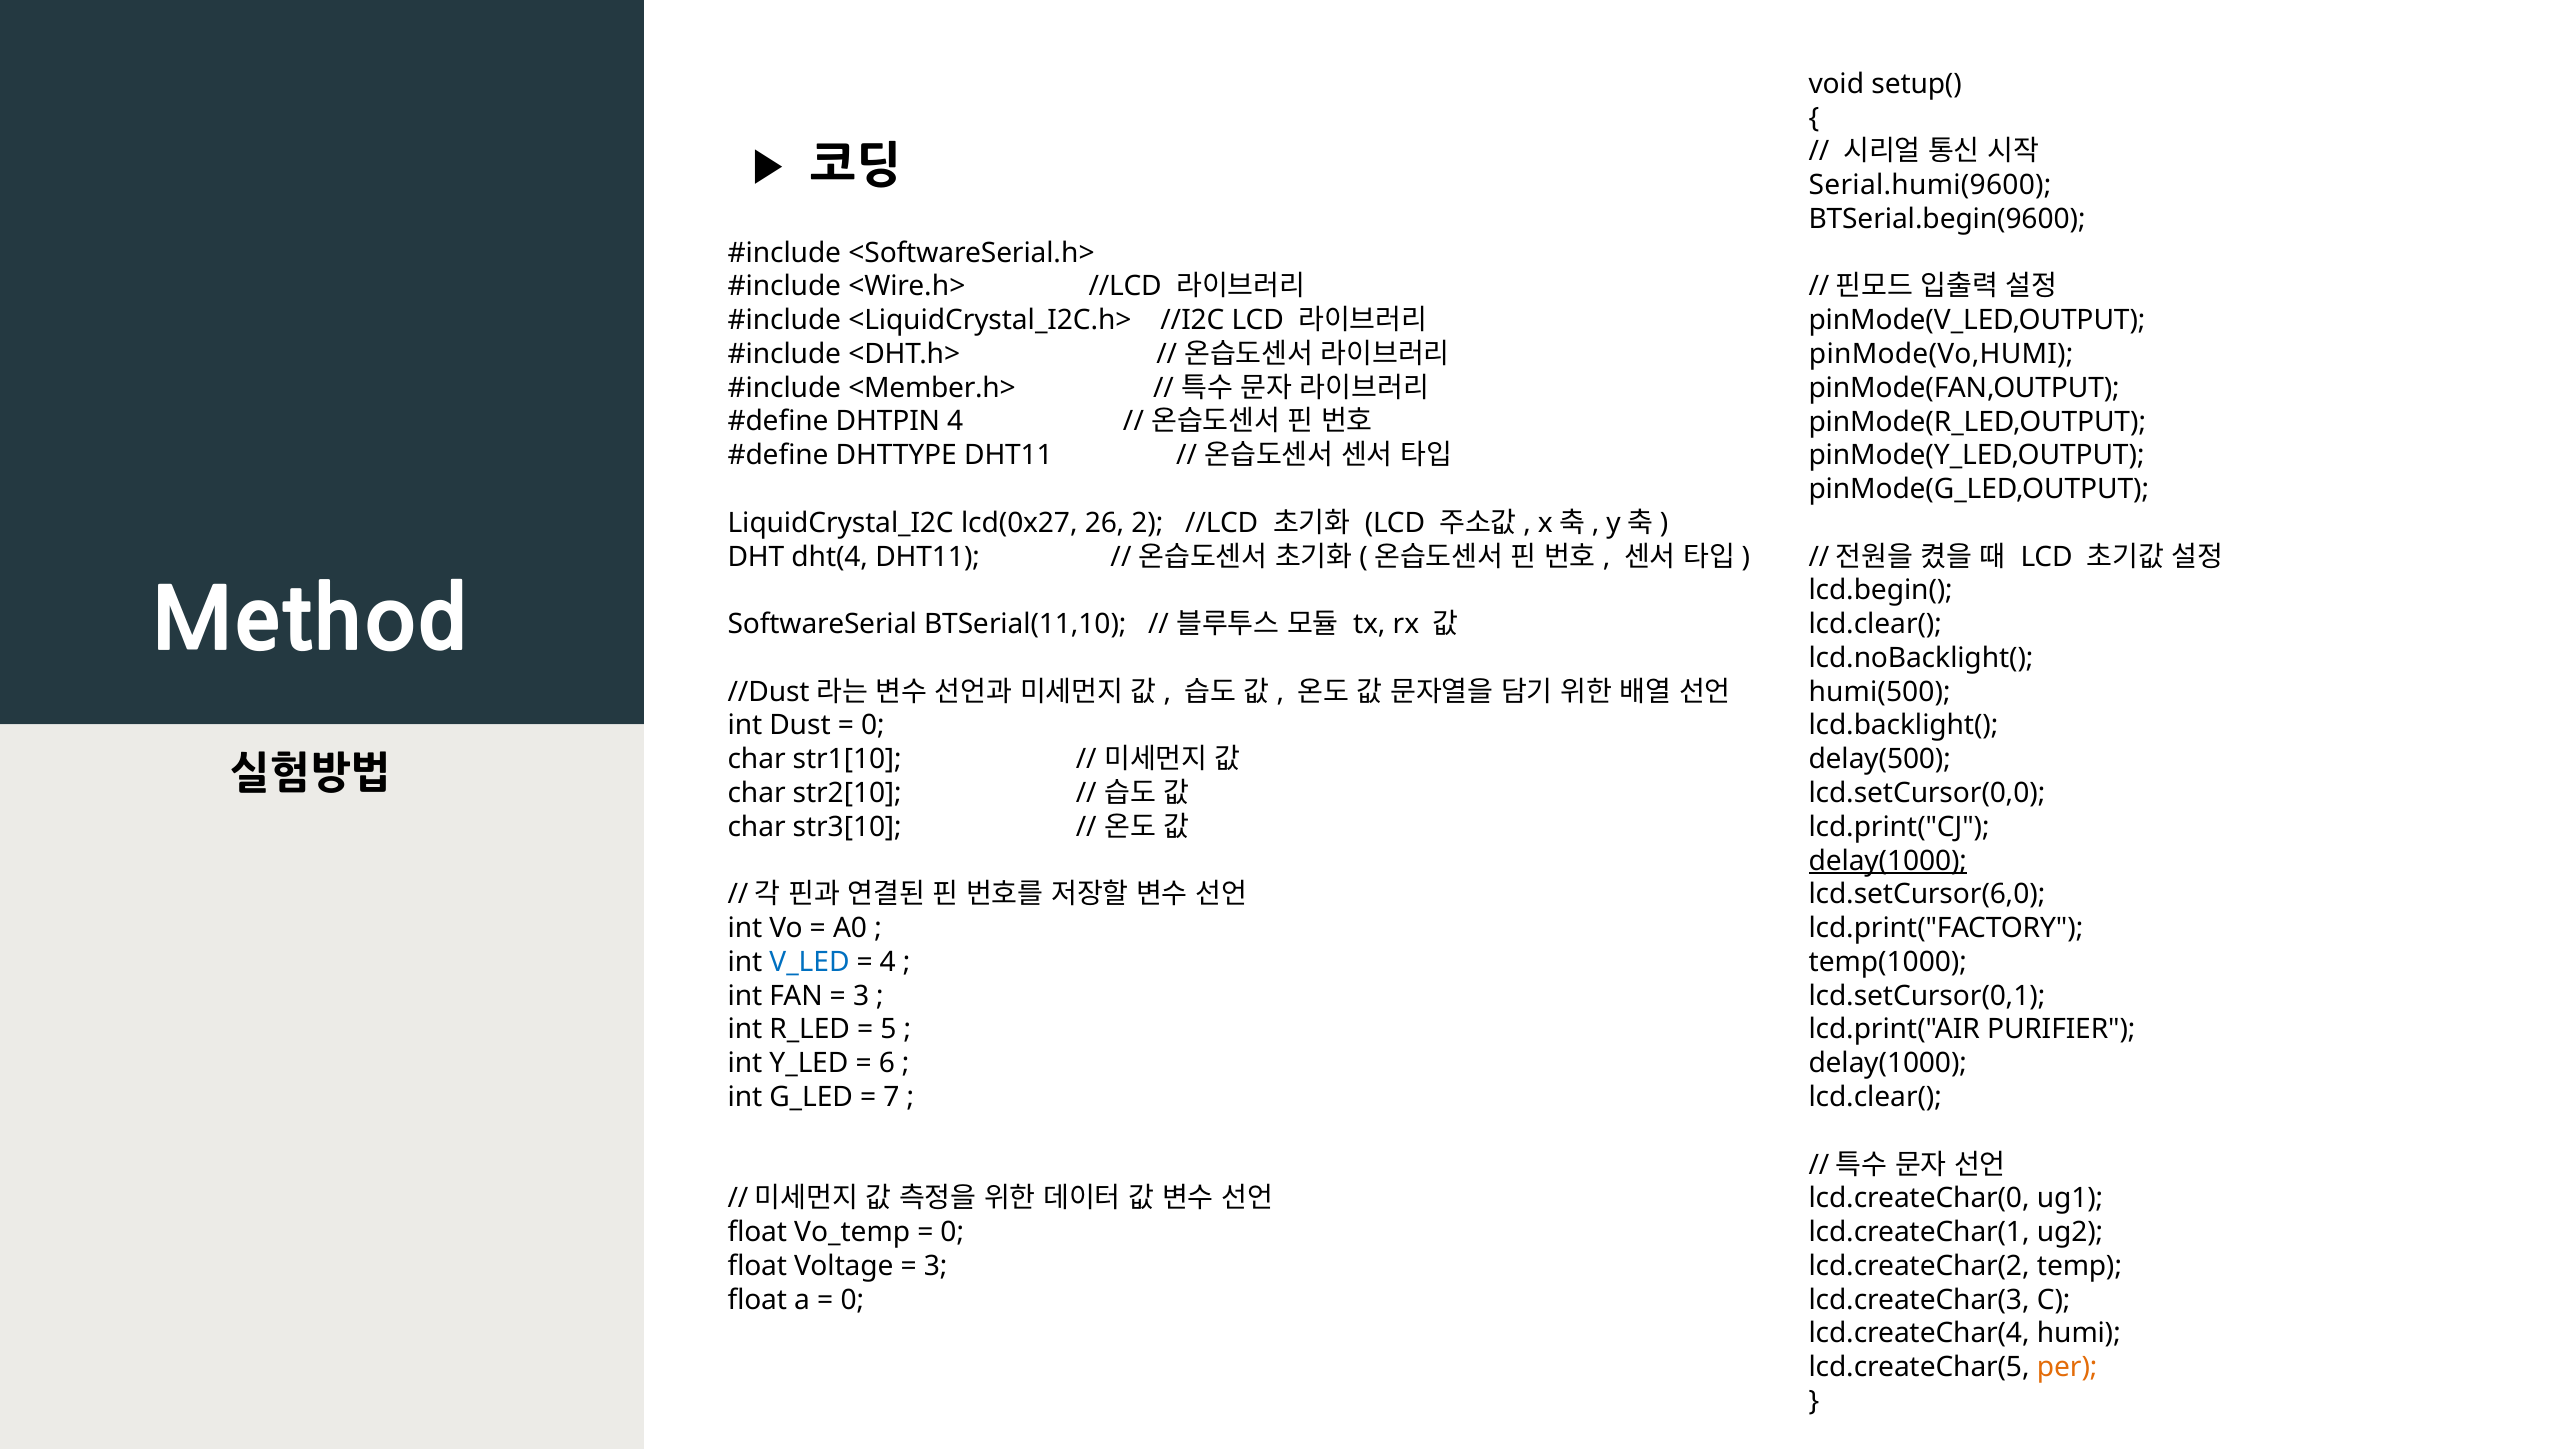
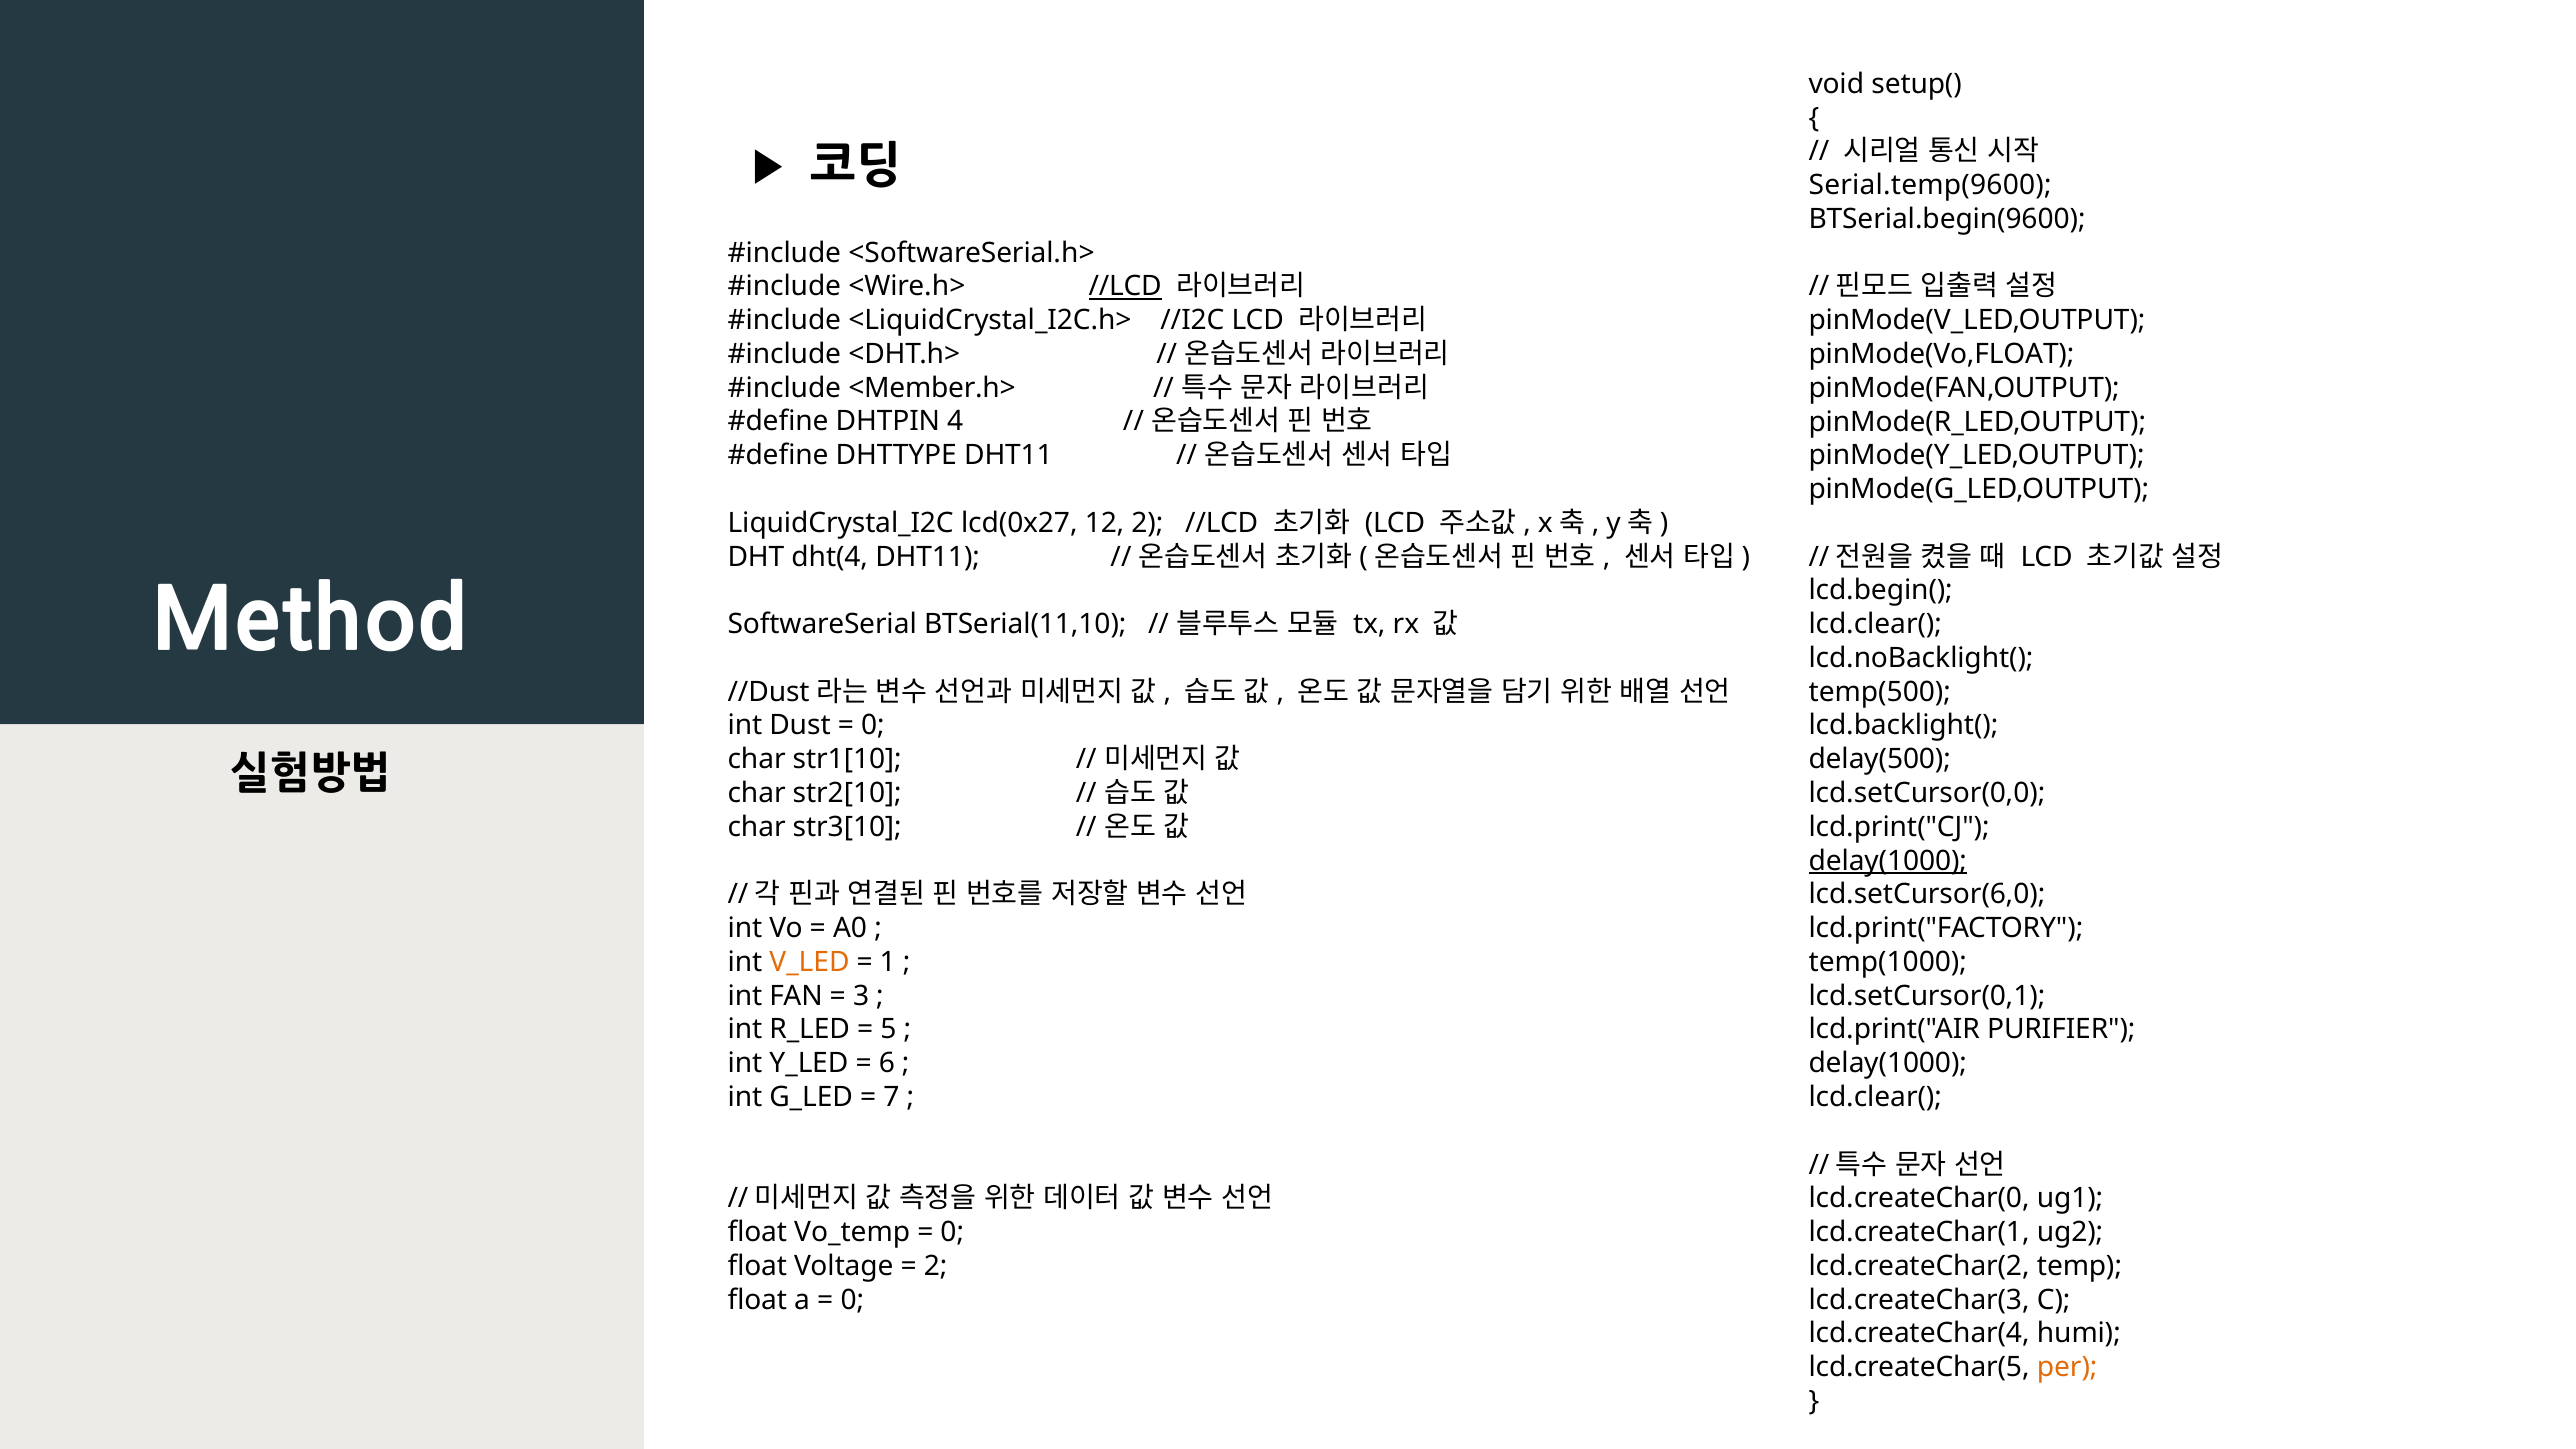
Serial.humi(9600: Serial.humi(9600 -> Serial.temp(9600 (1930, 185)
//LCD underline: none -> present (1125, 287)
pinMode(Vo,HUMI: pinMode(Vo,HUMI -> pinMode(Vo,FLOAT (1941, 354)
26: 26 -> 12 (1105, 523)
humi(500: humi(500 -> temp(500 (1880, 692)
V_LED colour: blue -> orange (810, 962)
4: 4 -> 1 (888, 962)
3: 3 -> 2 (936, 1266)
